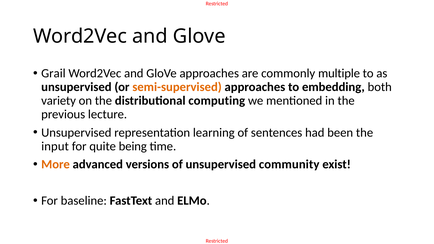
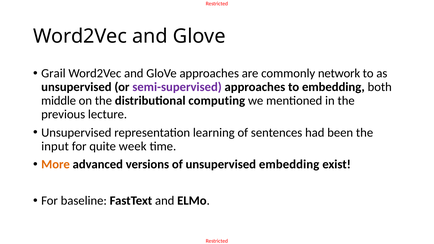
multiple: multiple -> network (339, 73)
semi-supervised colour: orange -> purple (177, 87)
variety: variety -> middle (59, 101)
being: being -> week (133, 146)
unsupervised community: community -> embedding (289, 164)
